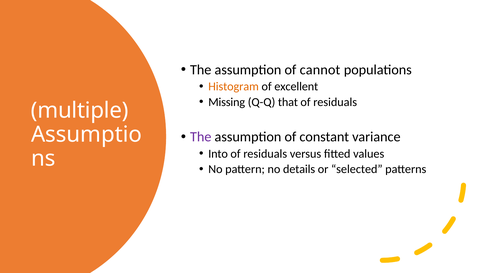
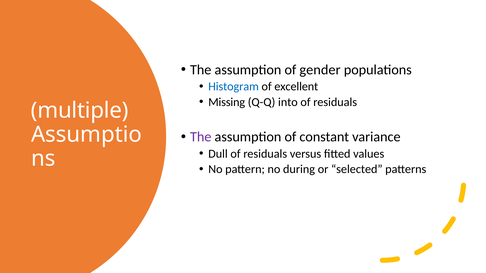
cannot: cannot -> gender (320, 70)
Histogram colour: orange -> blue (234, 87)
that: that -> into (288, 102)
Into: Into -> Dull (218, 154)
details: details -> during (299, 170)
